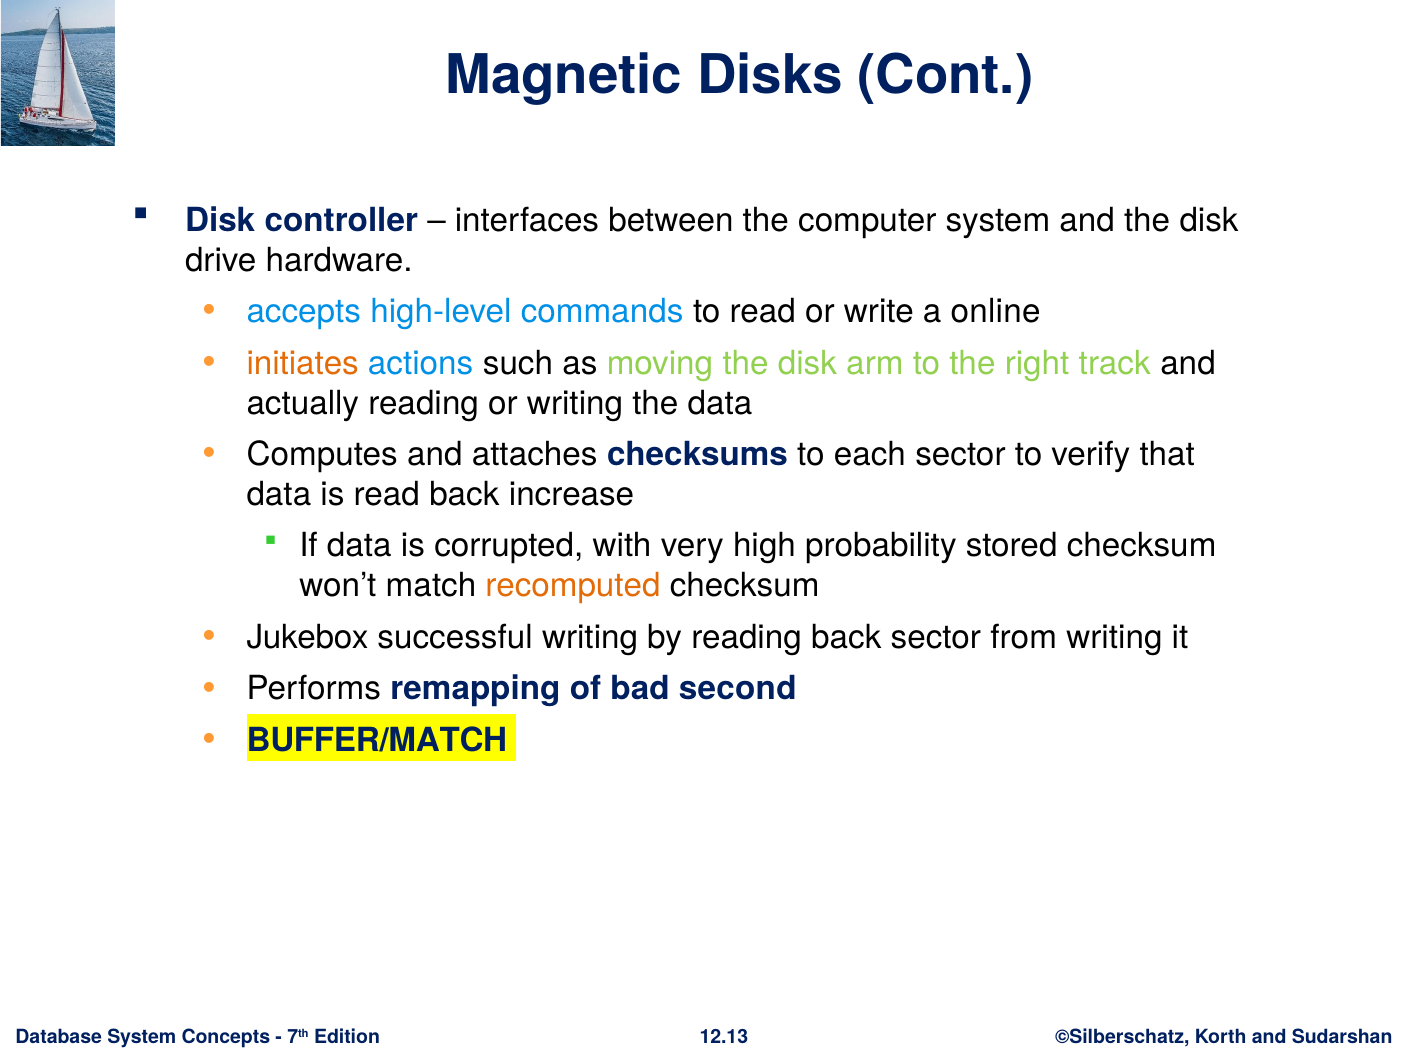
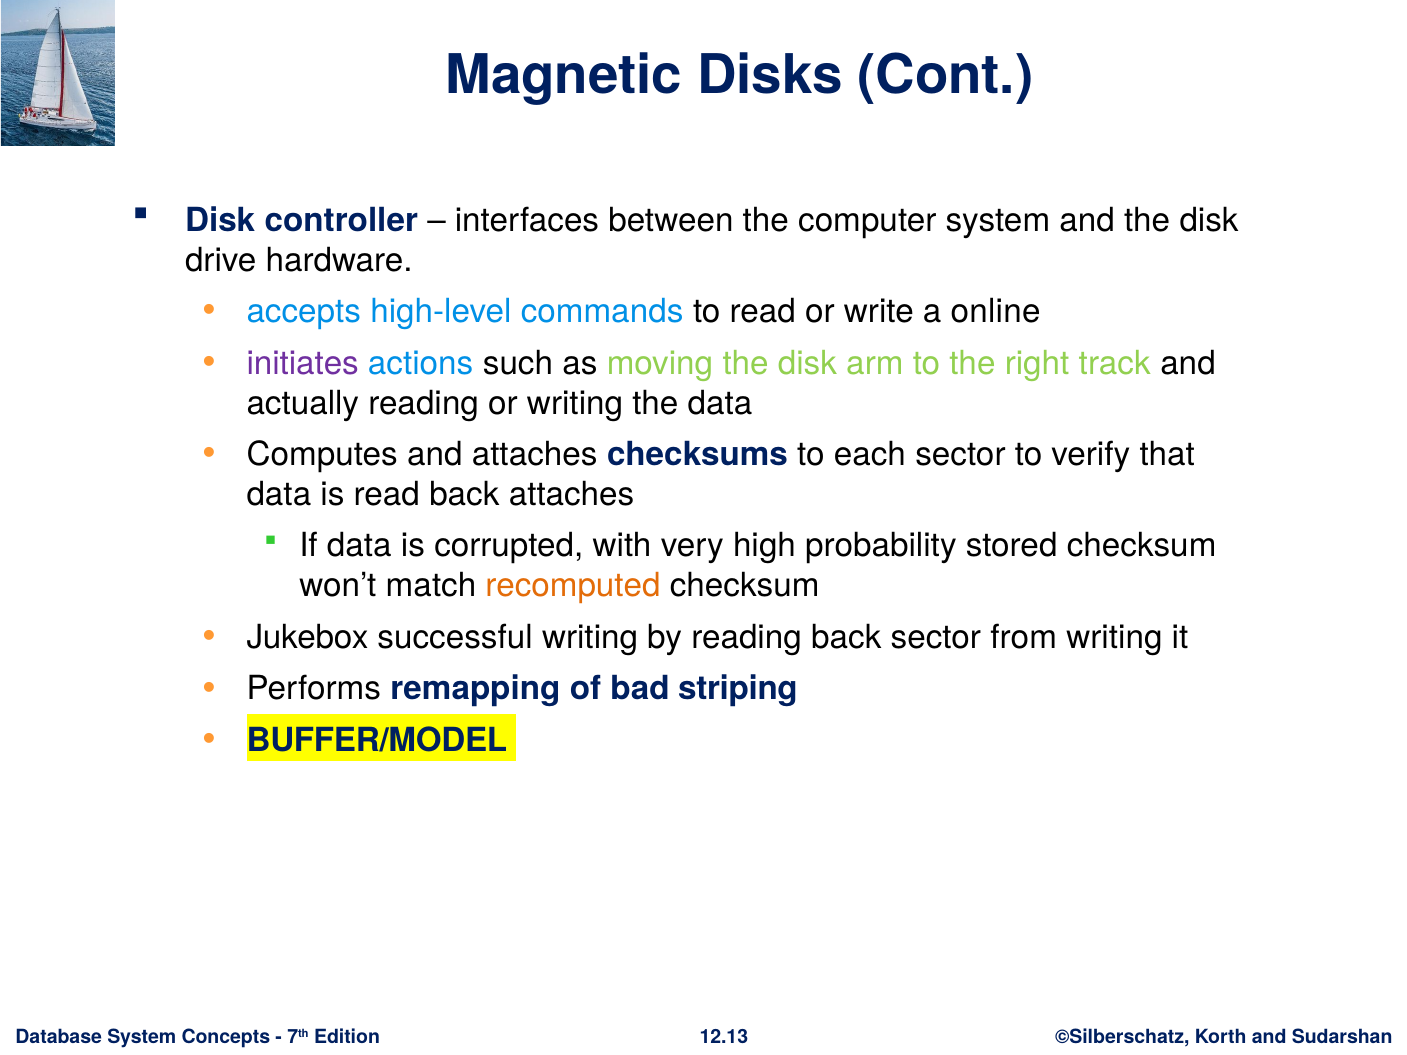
initiates colour: orange -> purple (303, 363)
back increase: increase -> attaches (572, 495)
second: second -> striping (738, 689)
BUFFER/MATCH: BUFFER/MATCH -> BUFFER/MODEL (377, 741)
